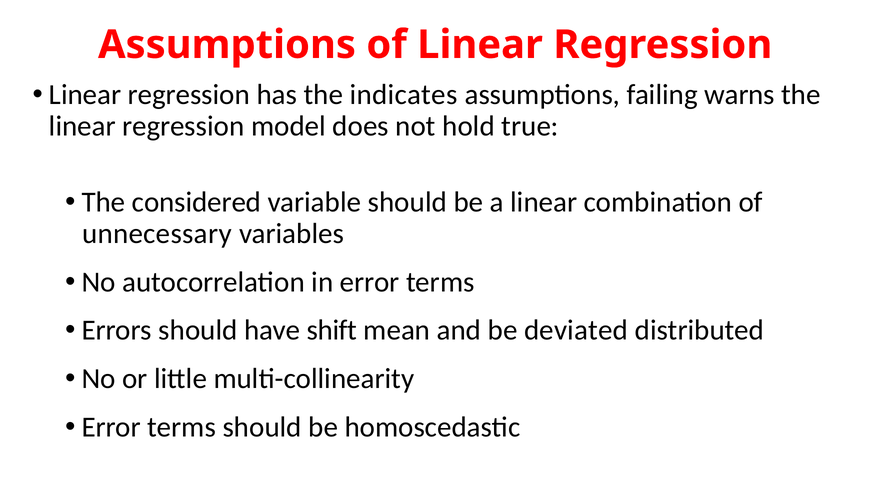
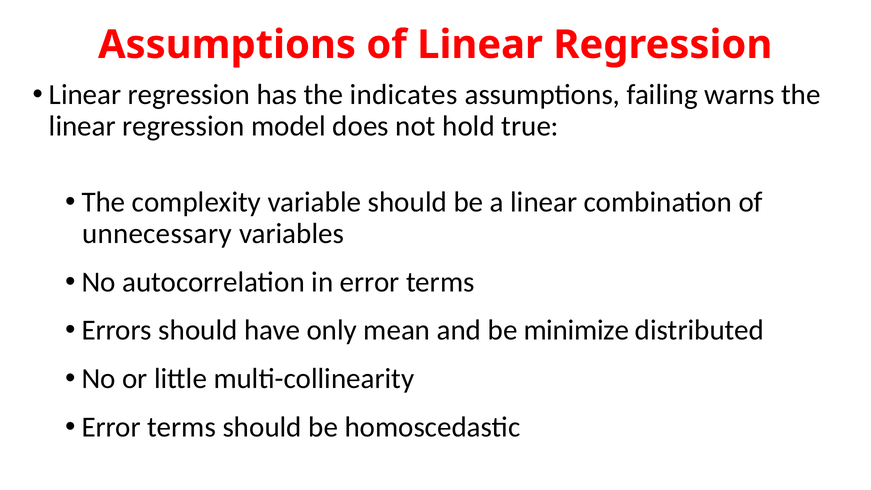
considered: considered -> complexity (196, 202)
shift: shift -> only (332, 330)
deviated: deviated -> minimize (576, 330)
